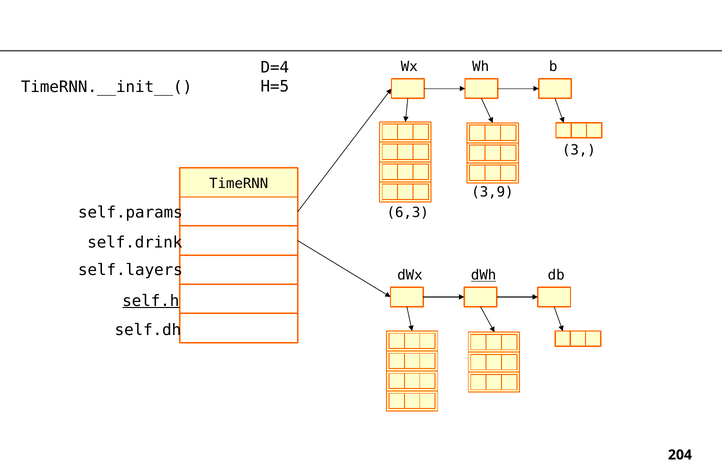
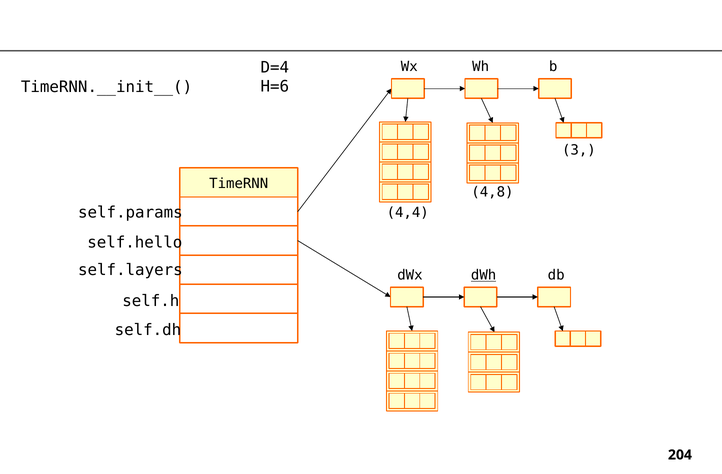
H=5: H=5 -> H=6 (275, 87)
3,9: 3,9 -> 4,8 (492, 192)
6,3: 6,3 -> 4,4 (408, 213)
self.drink: self.drink -> self.hello (135, 243)
self.h underline: present -> none (151, 301)
